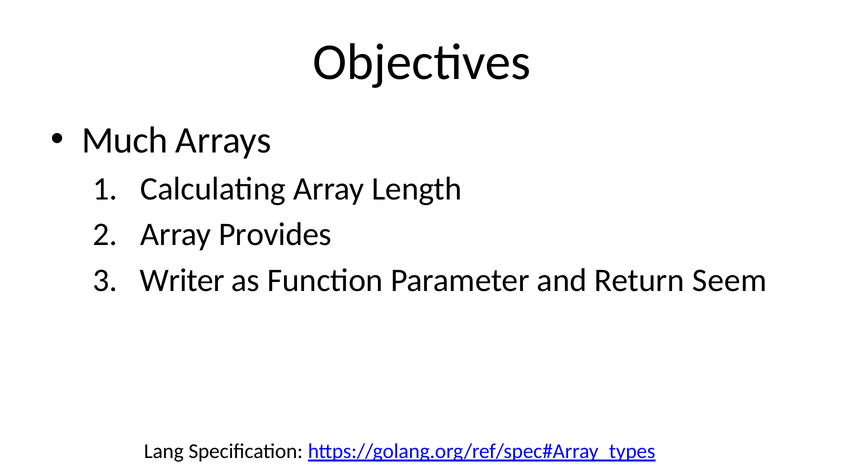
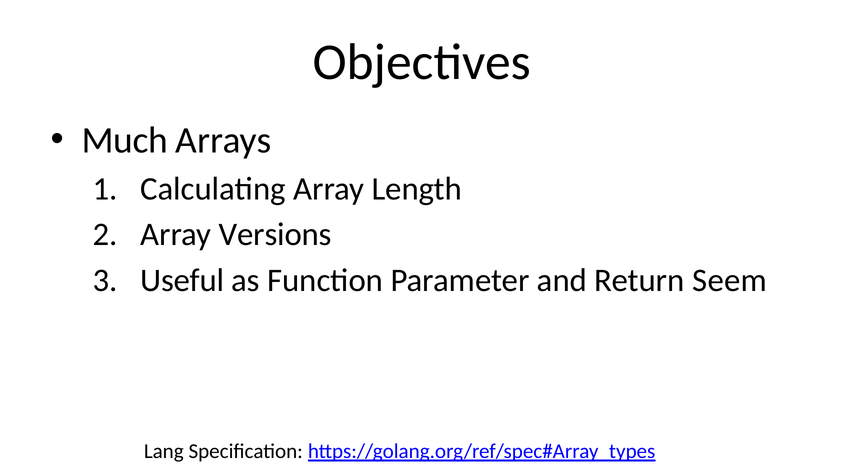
Provides: Provides -> Versions (275, 234)
Writer: Writer -> Useful (182, 280)
